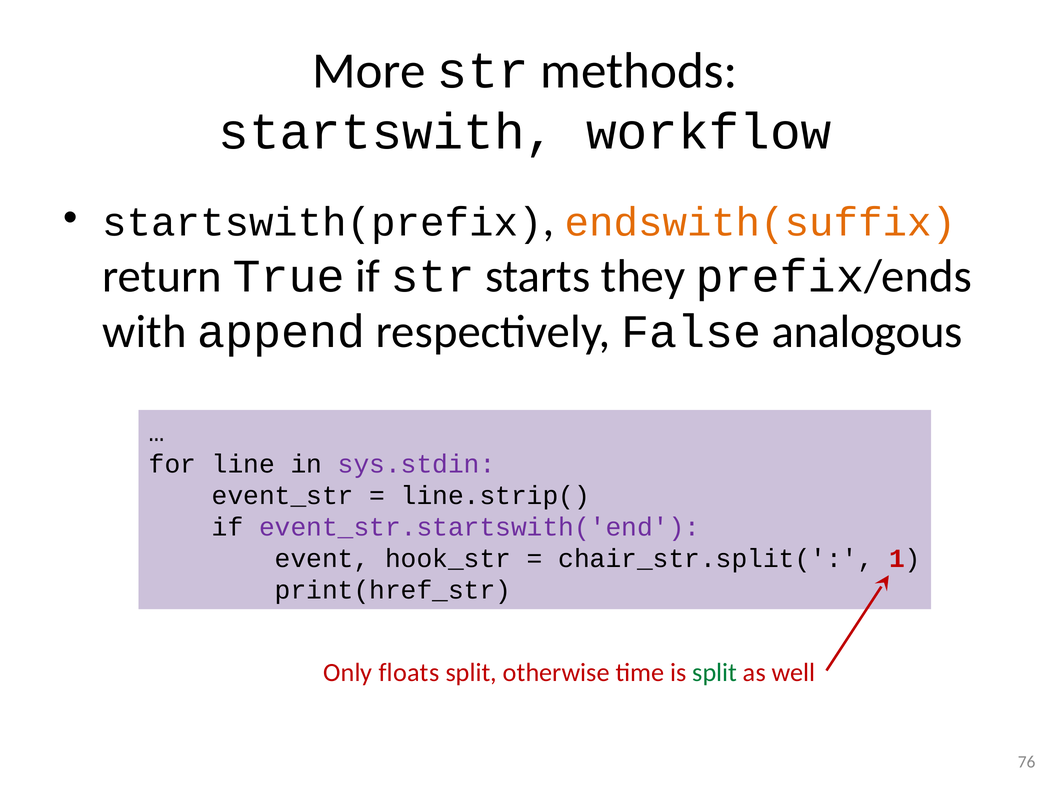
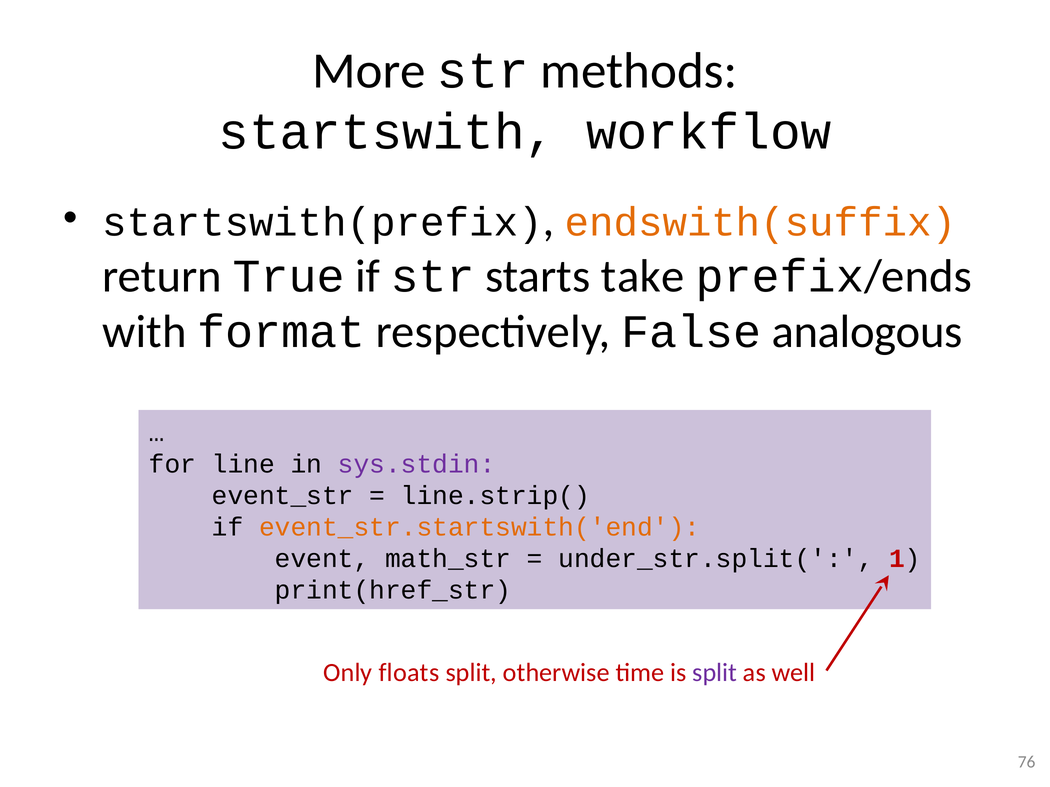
they: they -> take (643, 276)
append: append -> format (281, 332)
event_str.startswith('end colour: purple -> orange (480, 527)
hook_str: hook_str -> math_str (448, 559)
chair_str.split(: chair_str.split( -> under_str.split( (716, 559)
split colour: green -> purple (715, 673)
